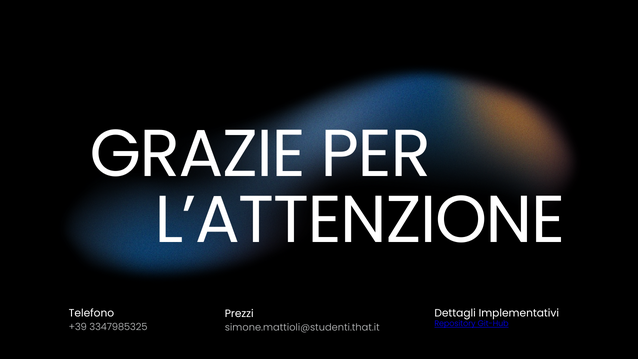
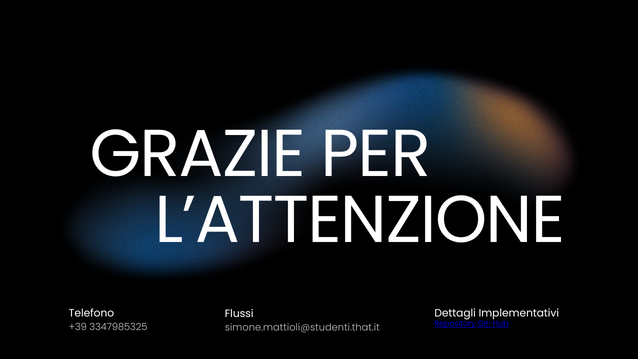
Prezzi: Prezzi -> Flussi (239, 314)
